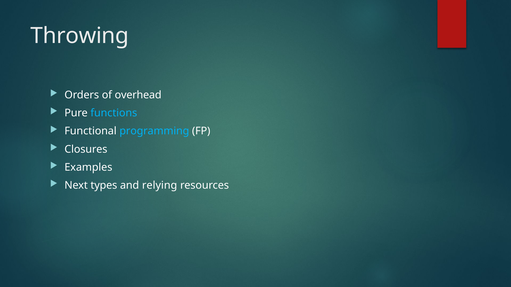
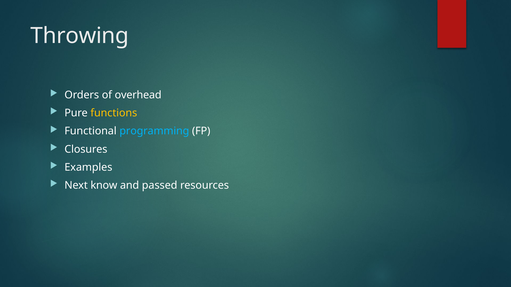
functions colour: light blue -> yellow (114, 113)
types: types -> know (104, 186)
relying: relying -> passed (160, 186)
